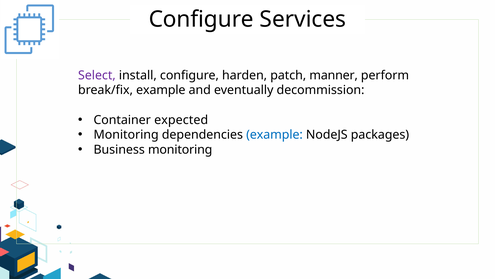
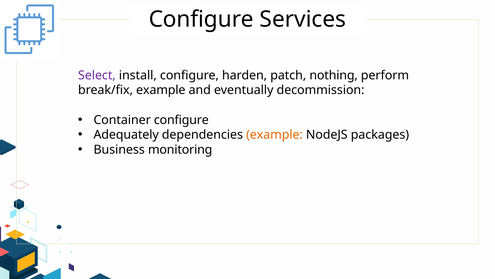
manner: manner -> nothing (334, 75)
Container expected: expected -> configure (181, 120)
Monitoring: Monitoring -> Adequately (126, 135)
example colour: blue -> orange (274, 135)
